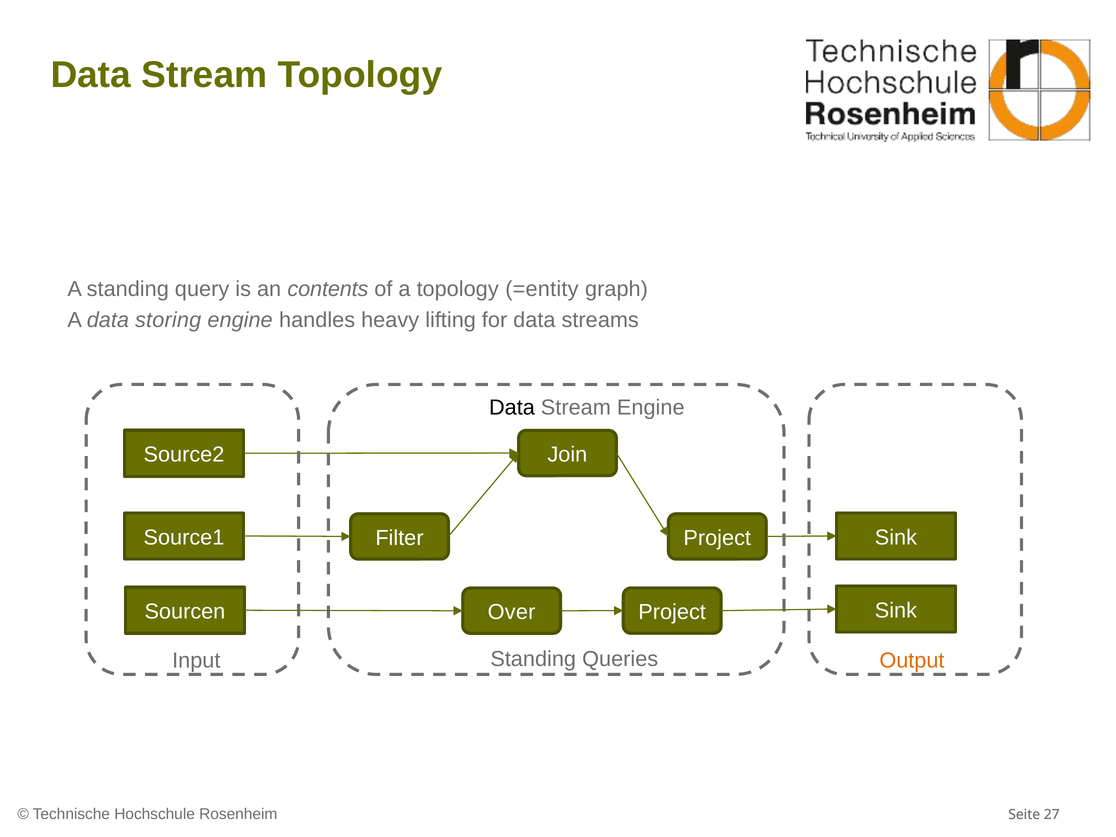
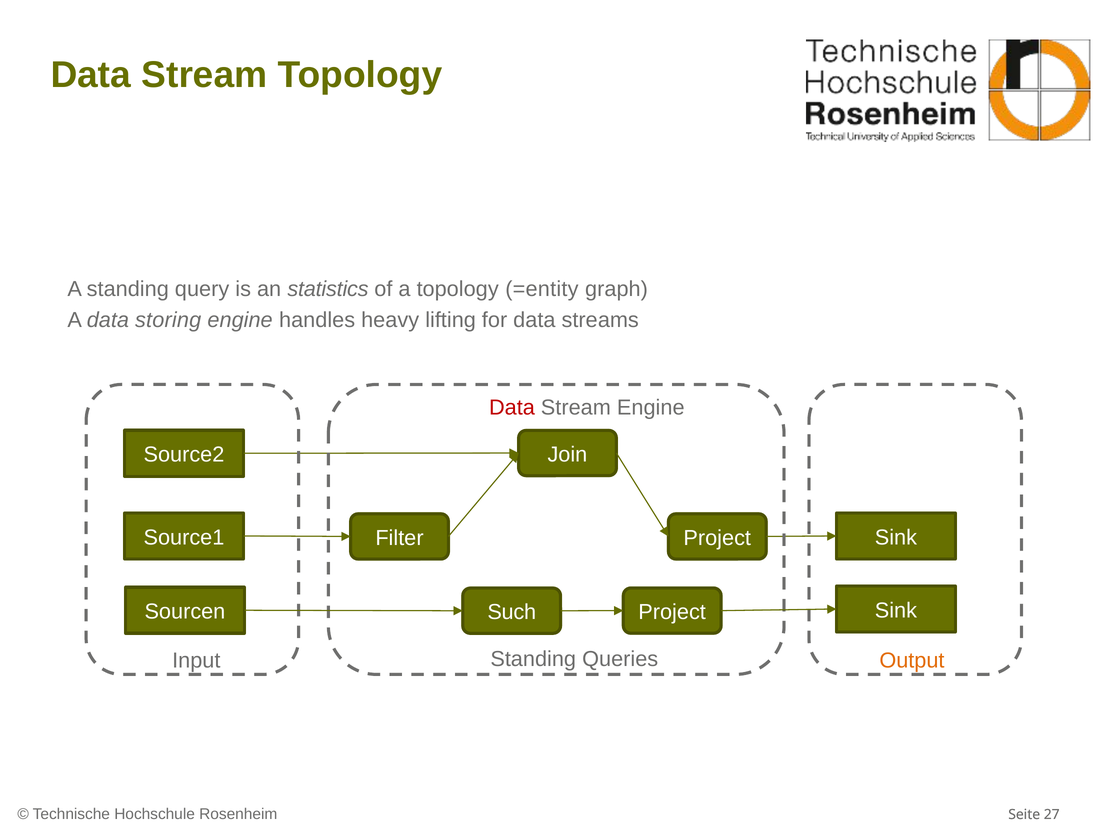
contents: contents -> statistics (328, 289)
Data colour: black -> red (512, 407)
Over: Over -> Such (512, 612)
